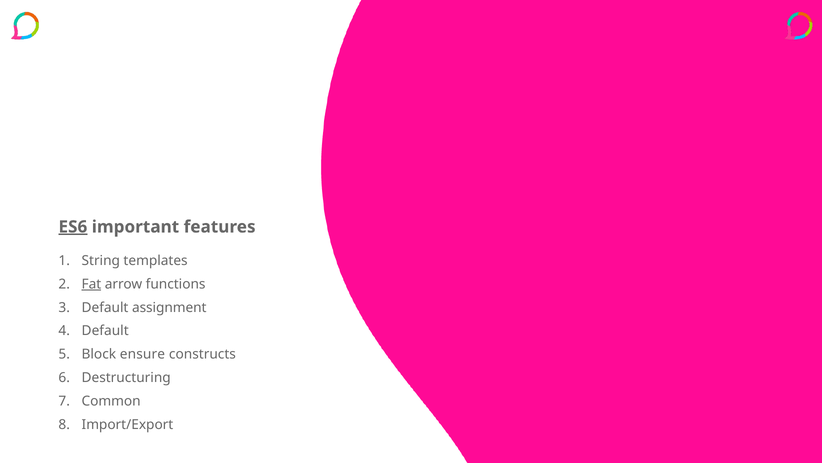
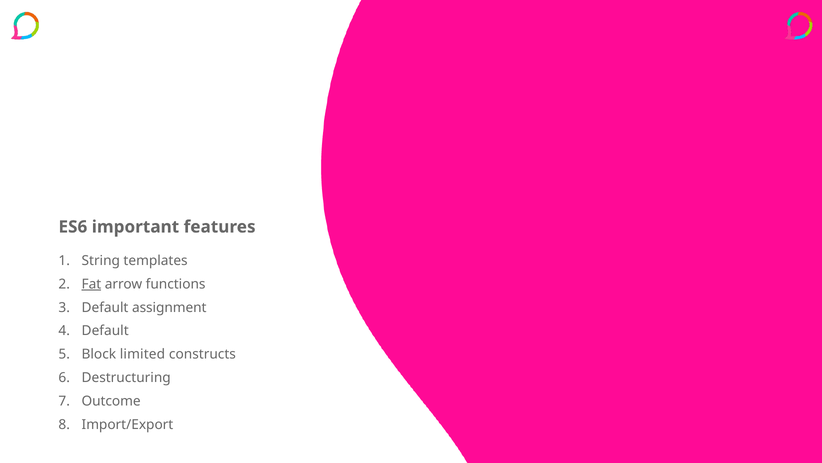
ES6 underline: present -> none (73, 227)
ensure: ensure -> limited (142, 354)
Common: Common -> Outcome (111, 401)
